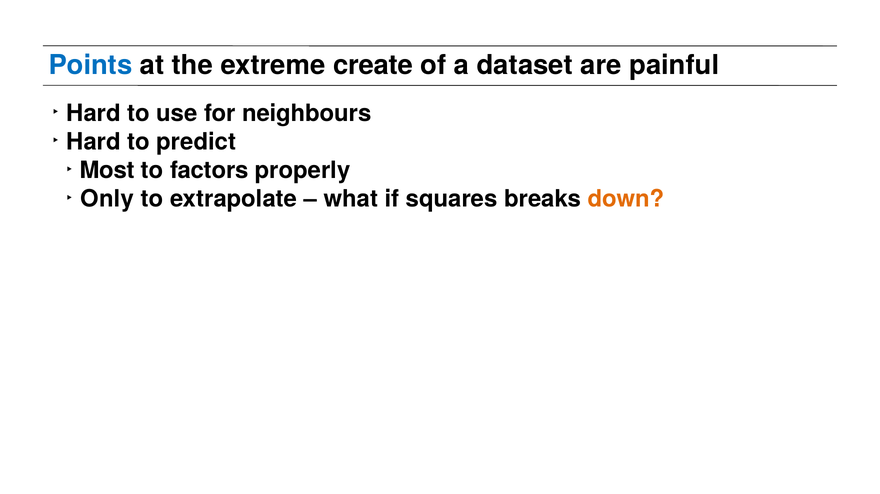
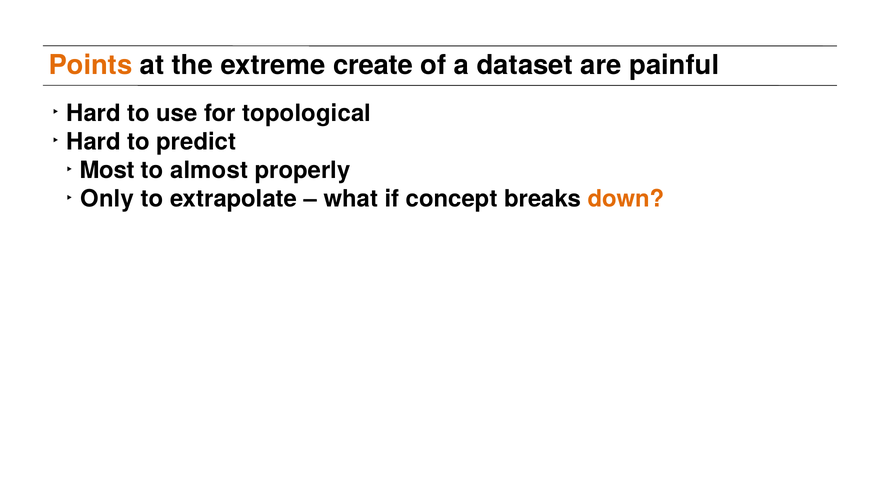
Points colour: blue -> orange (91, 65)
neighbours: neighbours -> topological (307, 113)
factors: factors -> almost (209, 170)
squares: squares -> concept (452, 199)
